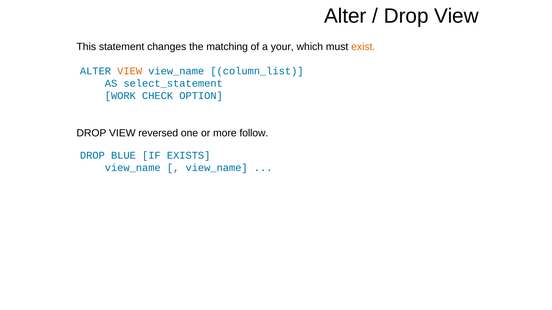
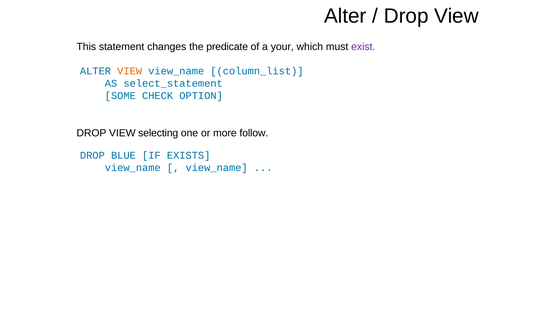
matching: matching -> predicate (227, 47)
exist colour: orange -> purple (363, 47)
WORK: WORK -> SOME (120, 96)
reversed: reversed -> selecting (158, 133)
